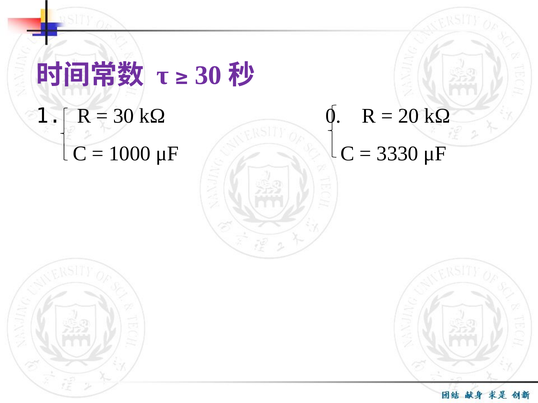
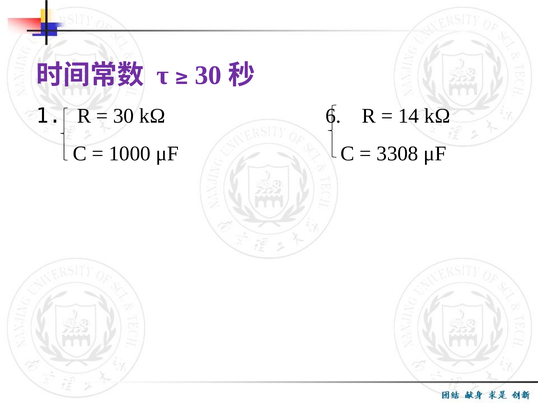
0: 0 -> 6 (333, 116)
20: 20 -> 14 (409, 116)
3330: 3330 -> 3308 (398, 154)
